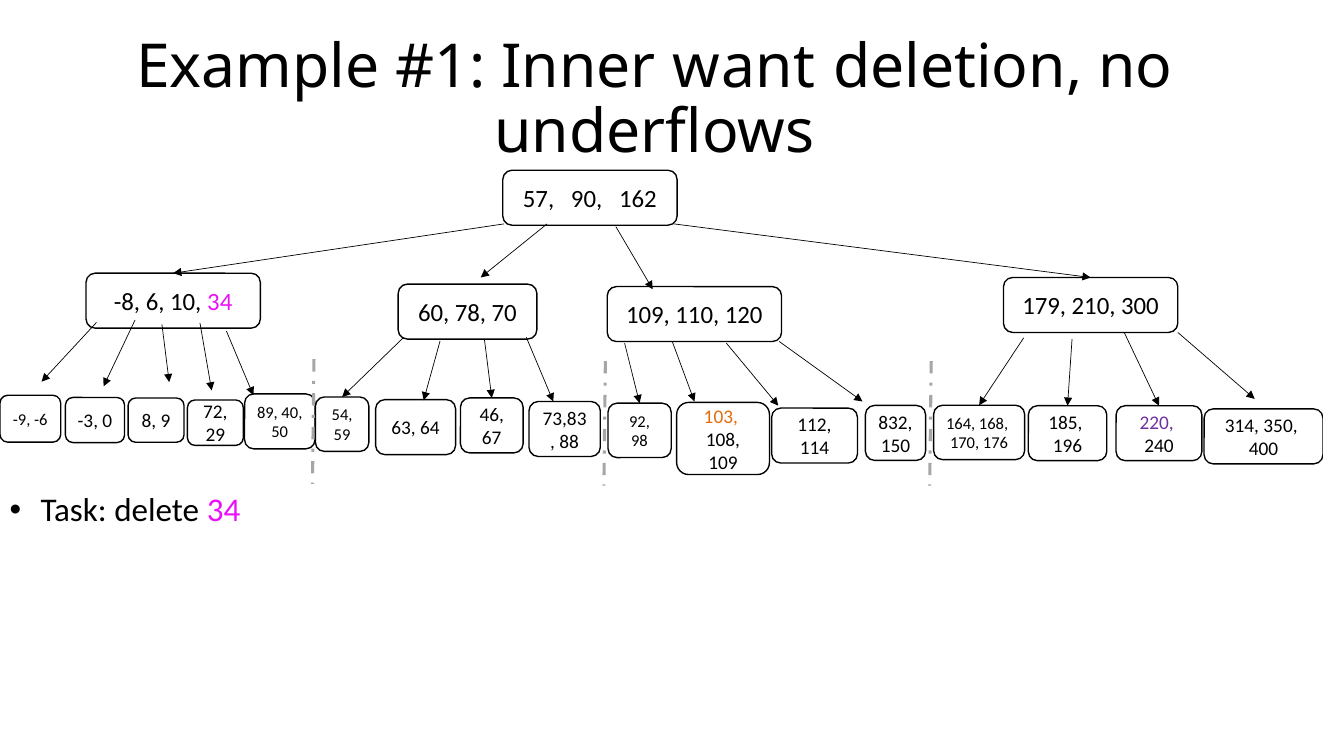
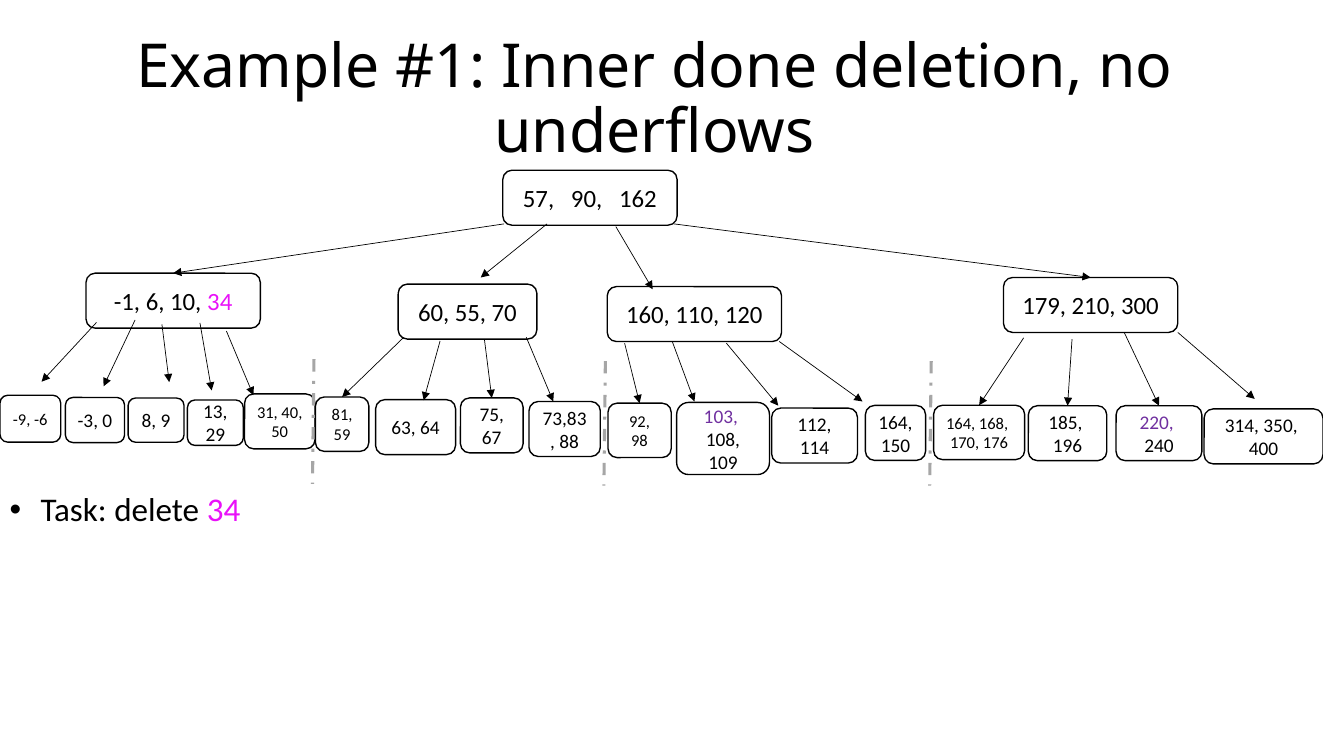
want: want -> done (745, 67)
-8: -8 -> -1 (127, 302)
78: 78 -> 55 (471, 313)
70 109: 109 -> 160 (648, 316)
46: 46 -> 75 (492, 415)
54: 54 -> 81 (342, 416)
103 colour: orange -> purple (721, 417)
72: 72 -> 13 (215, 413)
89: 89 -> 31 (267, 413)
832: 832 -> 164 (895, 423)
